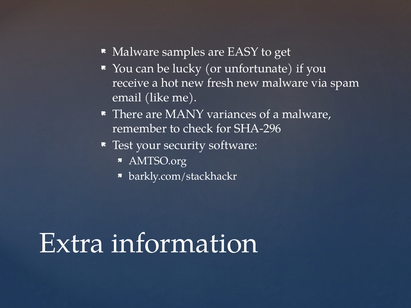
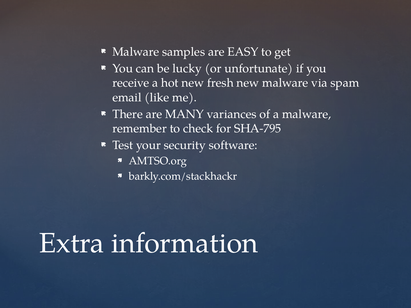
SHA-296: SHA-296 -> SHA-795 (258, 129)
